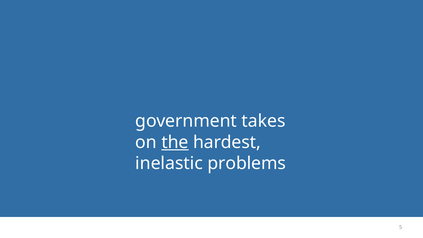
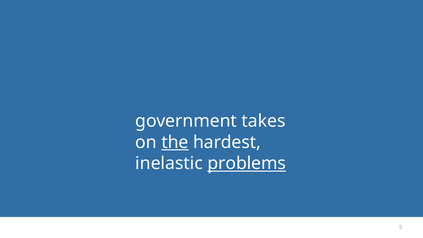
problems underline: none -> present (247, 163)
